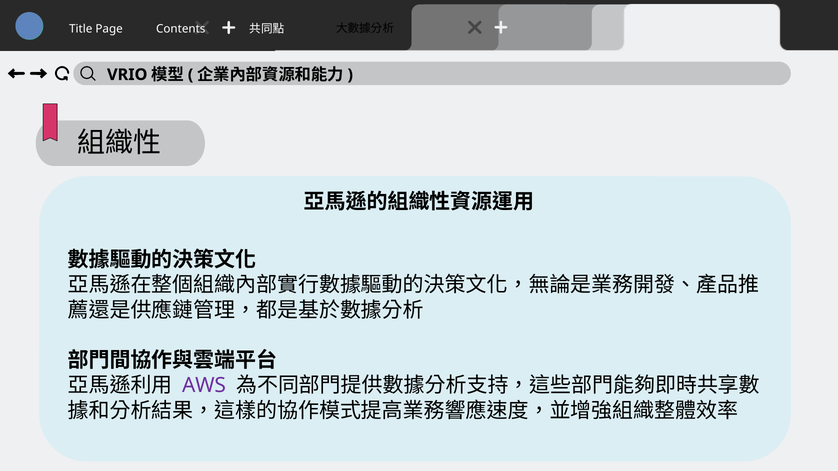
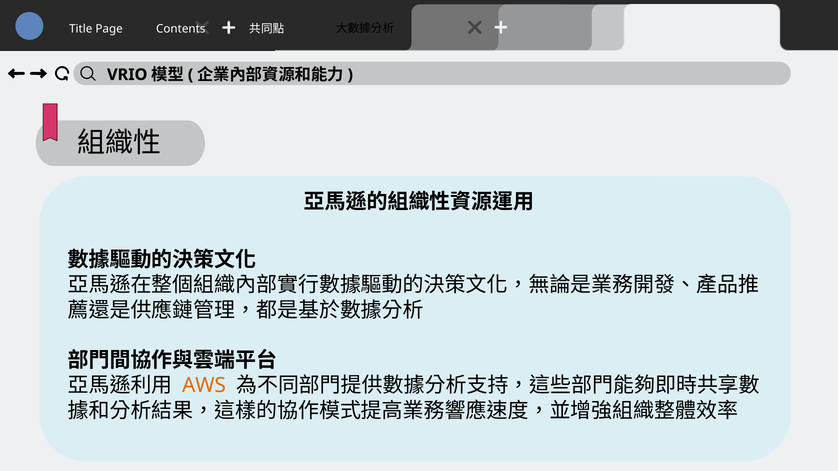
AWS colour: purple -> orange (204, 386)
